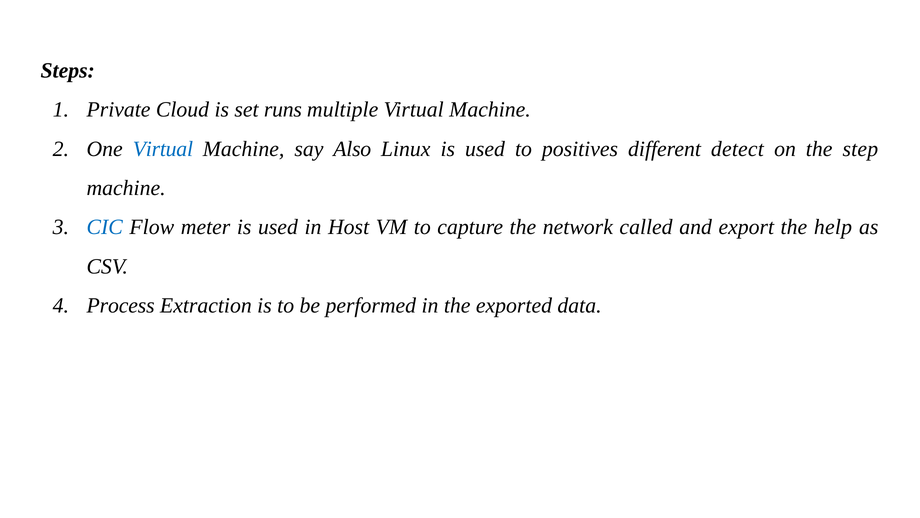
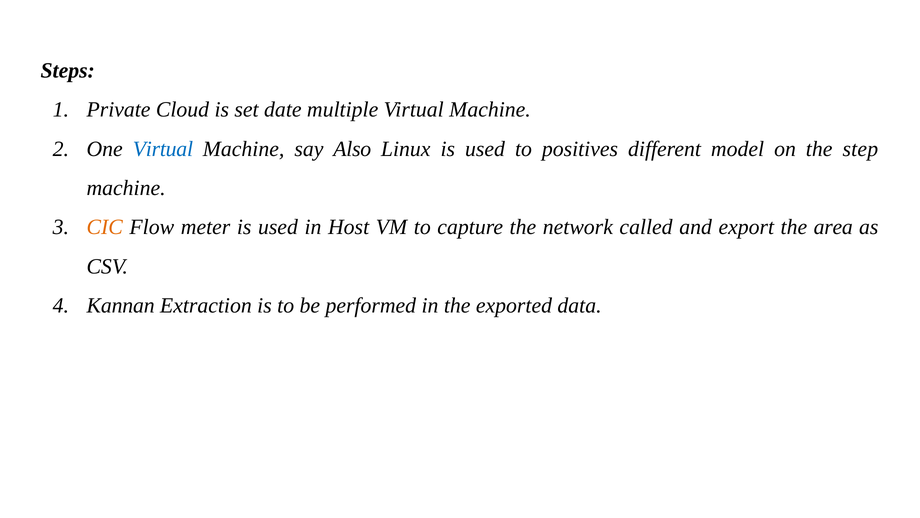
runs: runs -> date (283, 110)
detect: detect -> model (737, 149)
CIC colour: blue -> orange (105, 227)
help: help -> area (833, 227)
Process: Process -> Kannan (121, 305)
